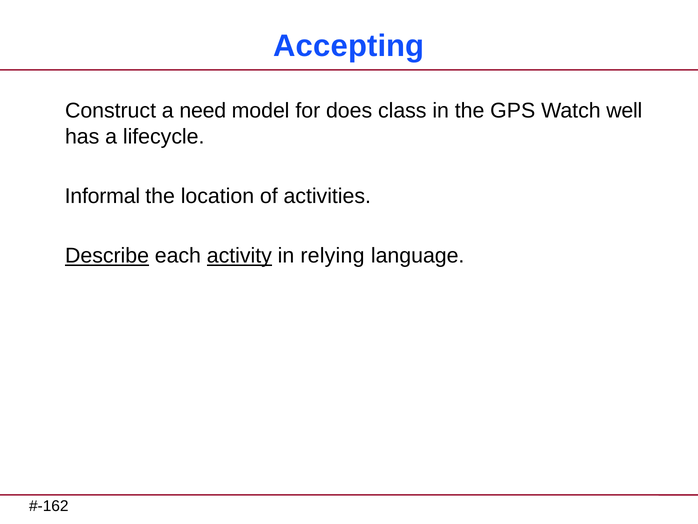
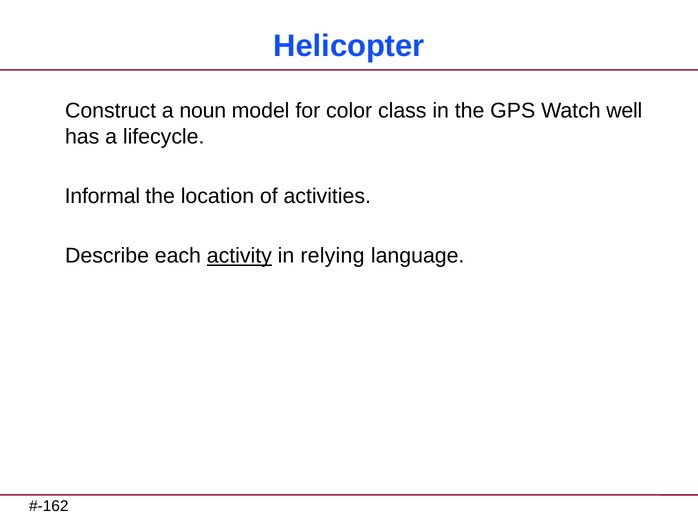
Accepting: Accepting -> Helicopter (349, 46)
need: need -> noun (203, 111)
does: does -> color (349, 111)
Describe underline: present -> none (107, 256)
